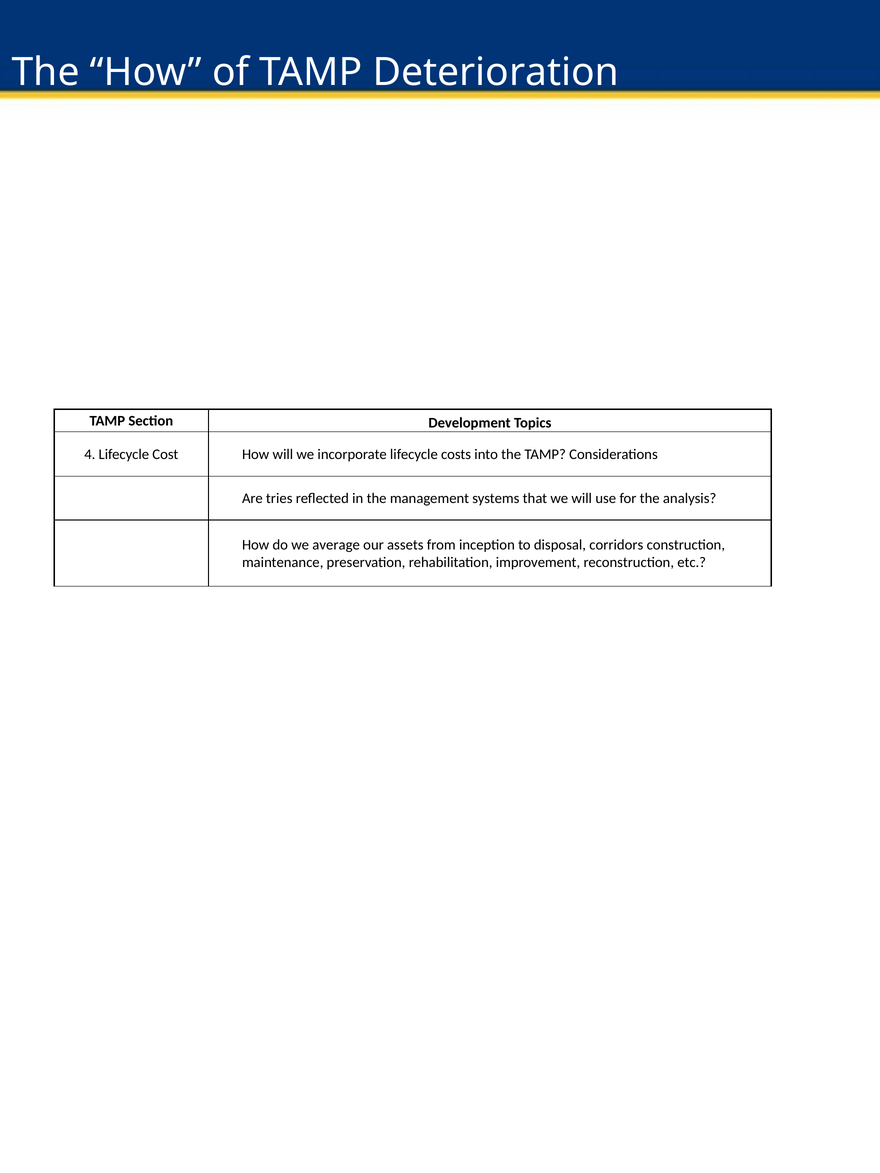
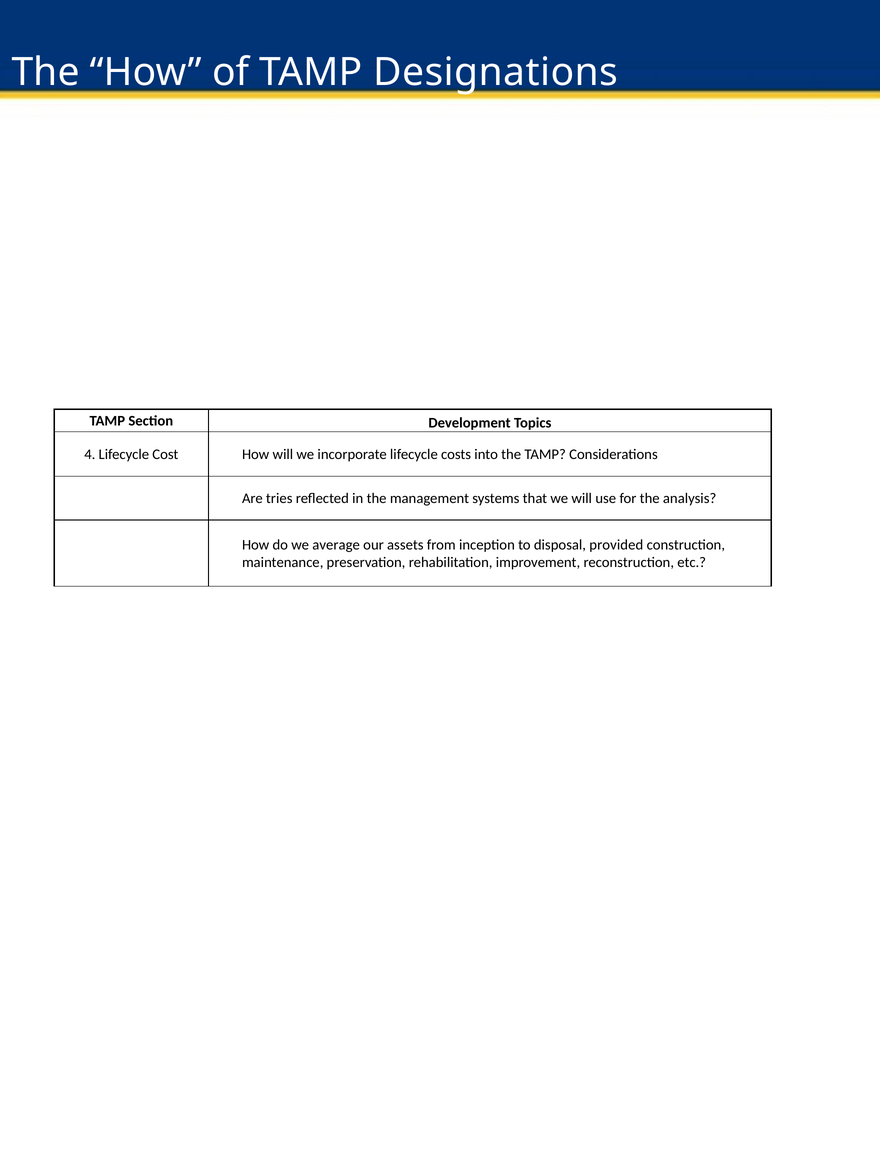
Deterioration: Deterioration -> Designations (496, 73)
corridors: corridors -> provided (616, 545)
